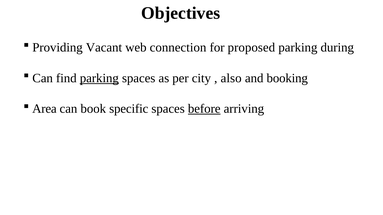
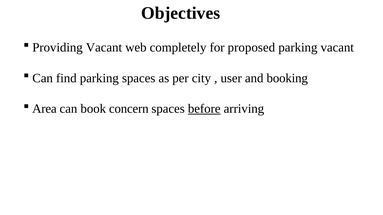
connection: connection -> completely (178, 48)
parking during: during -> vacant (337, 48)
parking underline: present -> none (99, 78)
also: also -> user (231, 78)
specific: specific -> concern (129, 109)
